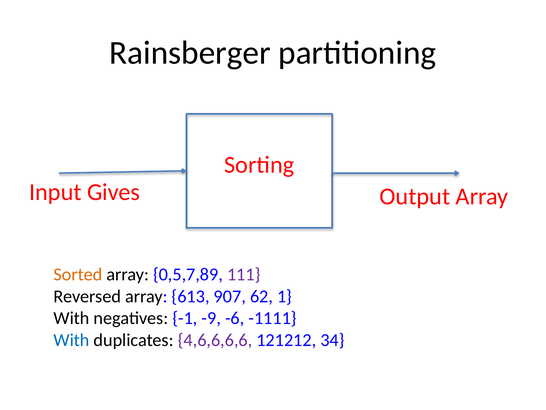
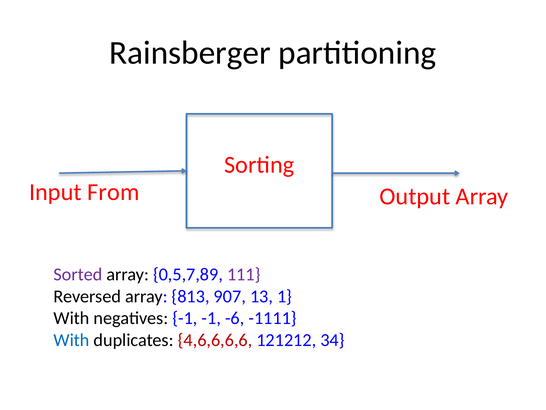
Gives: Gives -> From (113, 192)
Sorted colour: orange -> purple (78, 274)
613: 613 -> 813 (191, 296)
62: 62 -> 13 (262, 296)
-1 -9: -9 -> -1 (211, 318)
4,6,6,6,6 colour: purple -> red (215, 340)
